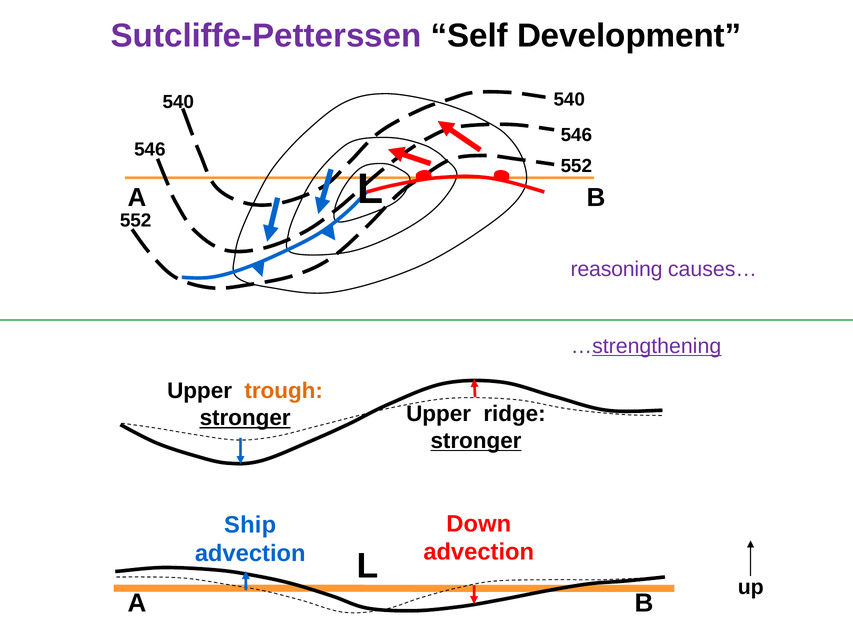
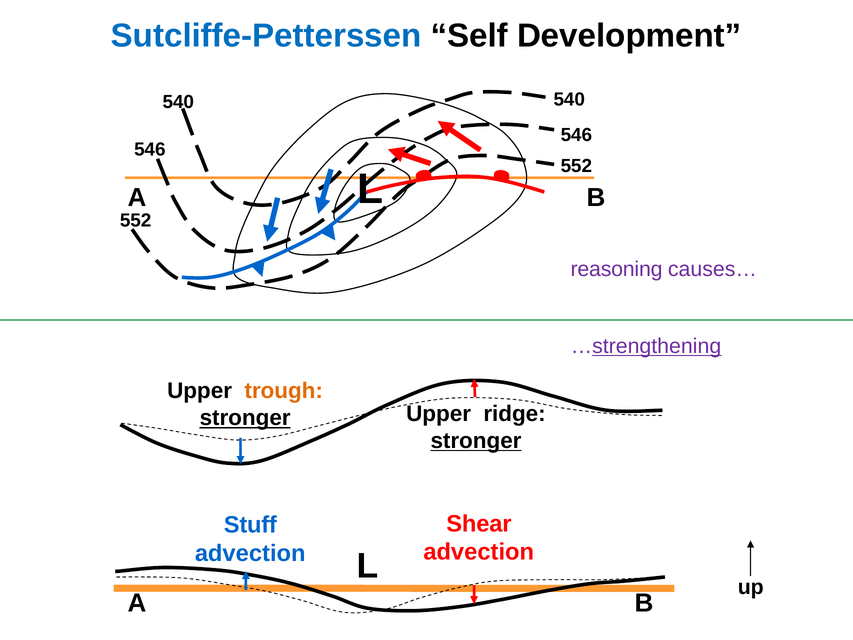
Sutcliffe-Petterssen colour: purple -> blue (266, 36)
Down: Down -> Shear (479, 523)
Ship: Ship -> Stuff (250, 525)
